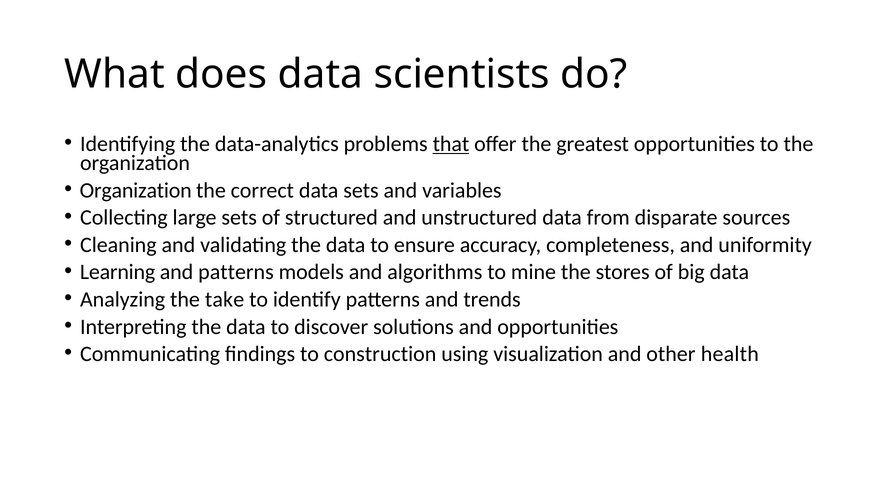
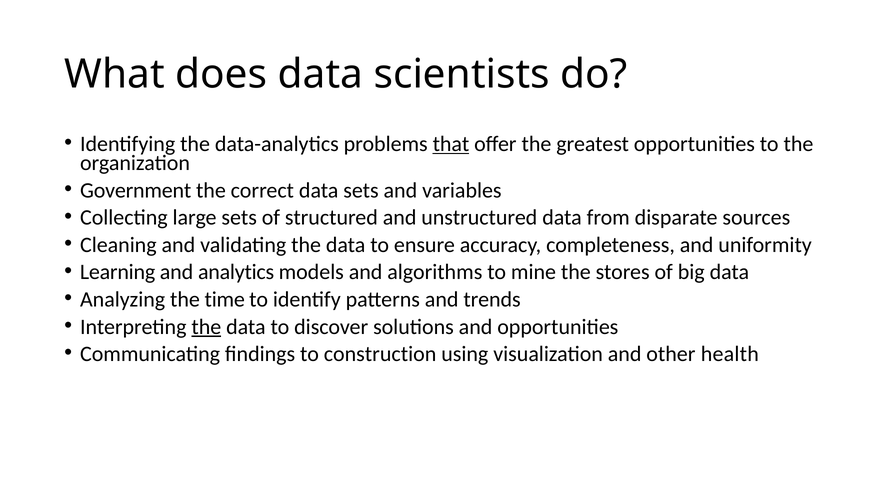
Organization: Organization -> Government (136, 190)
and patterns: patterns -> analytics (236, 272)
take: take -> time (225, 299)
the underline: none -> present (206, 327)
